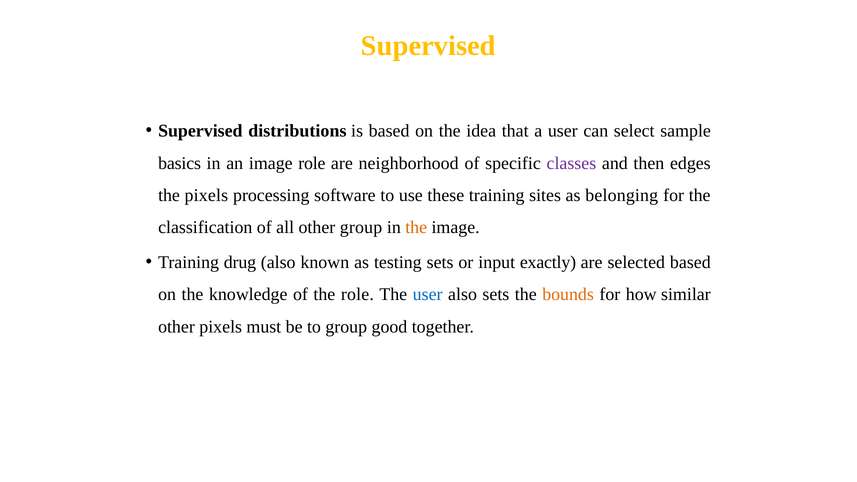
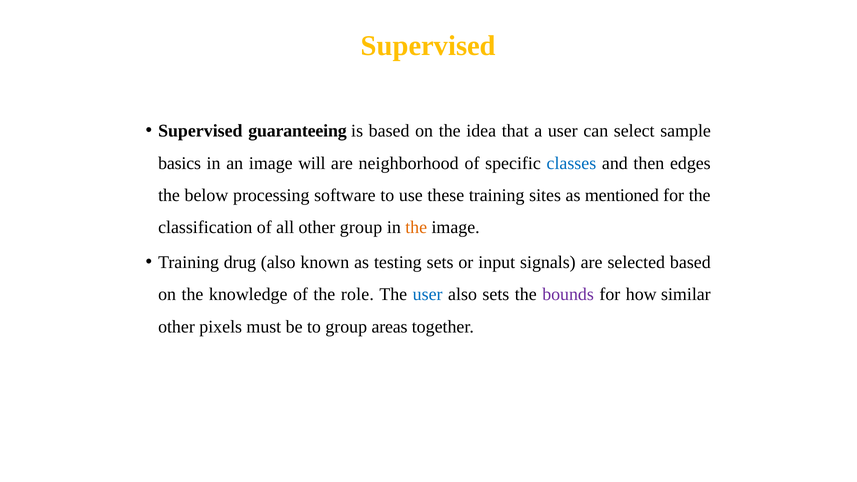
distributions: distributions -> guaranteeing (297, 131)
image role: role -> will (312, 163)
classes colour: purple -> blue (571, 163)
the pixels: pixels -> below (206, 195)
belonging: belonging -> mentioned (622, 195)
exactly: exactly -> signals (548, 262)
bounds colour: orange -> purple (568, 295)
good: good -> areas (390, 327)
